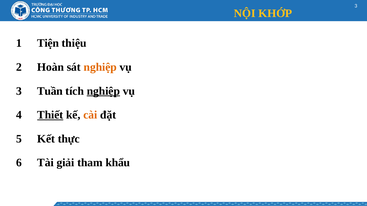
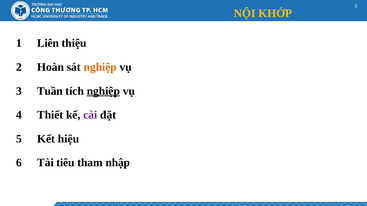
Tiện: Tiện -> Liên (48, 43)
Thiết underline: present -> none (50, 115)
cài colour: orange -> purple (90, 115)
thực: thực -> hiệu (69, 139)
giải: giải -> tiêu (66, 163)
khẩu: khẩu -> nhập (118, 163)
